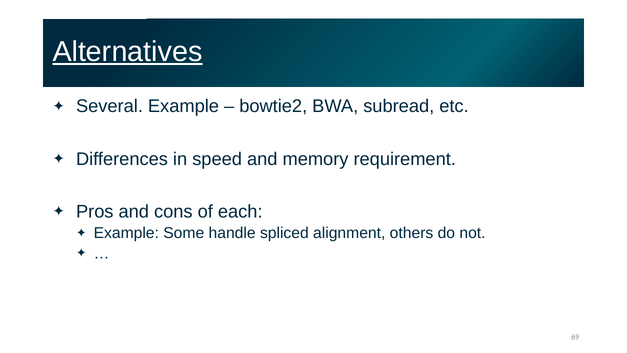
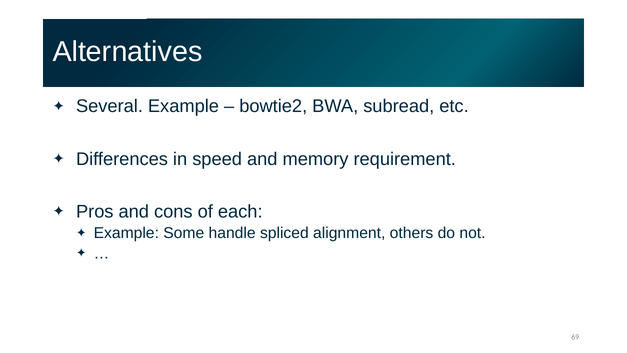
Alternatives underline: present -> none (128, 52)
